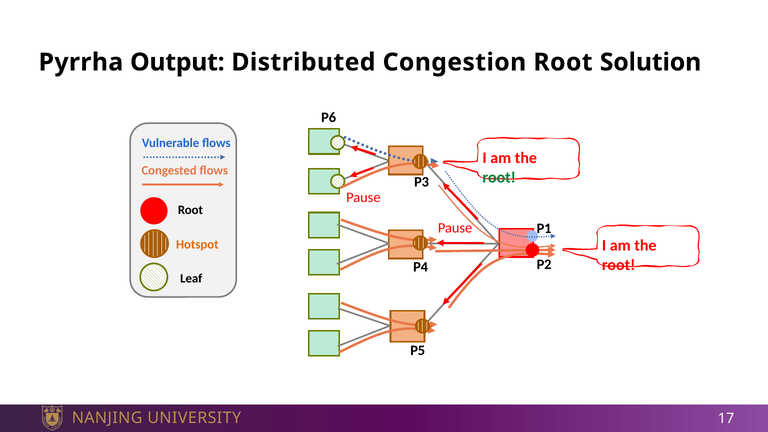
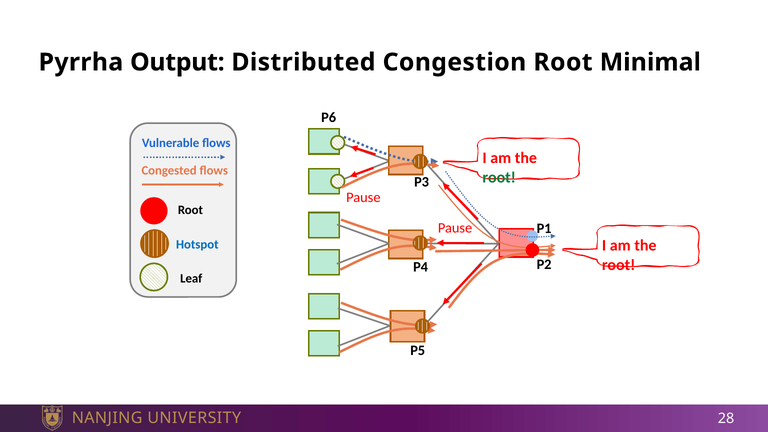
Solution: Solution -> Minimal (650, 62)
Hotspot colour: orange -> blue (197, 245)
17: 17 -> 28 (726, 418)
